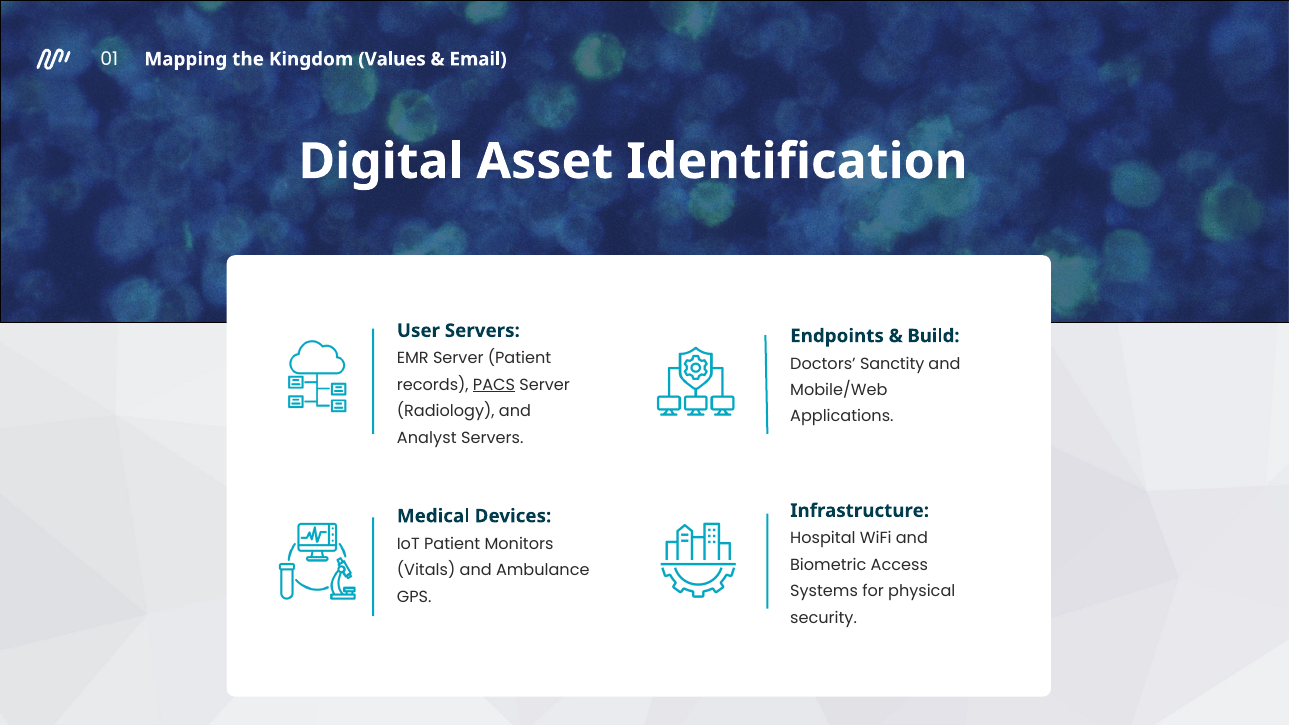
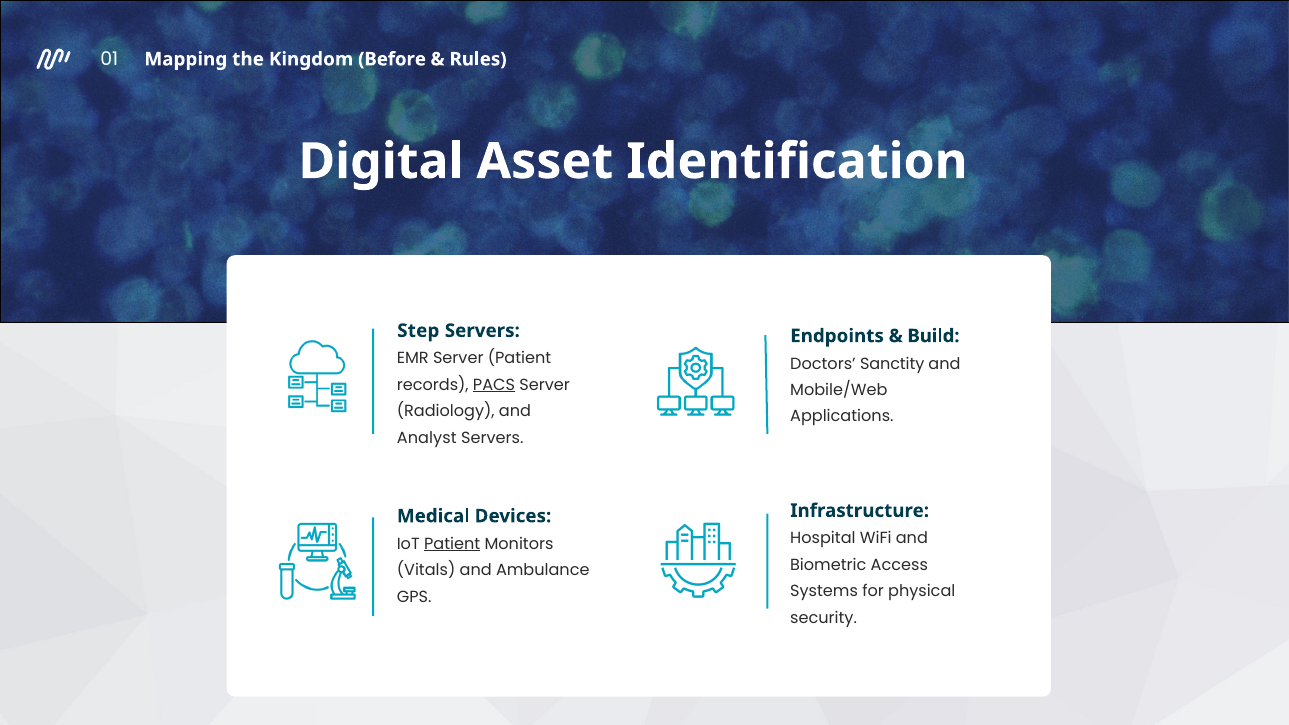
Values: Values -> Before (392, 59)
Email: Email -> Rules (478, 59)
User: User -> Step (418, 331)
Patient underline: none -> present (452, 544)
